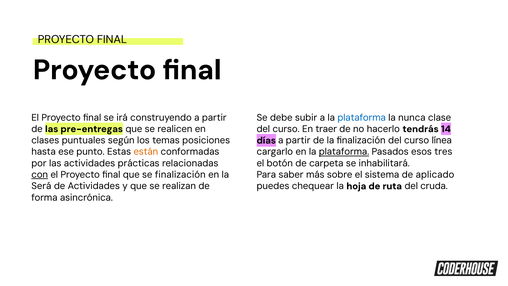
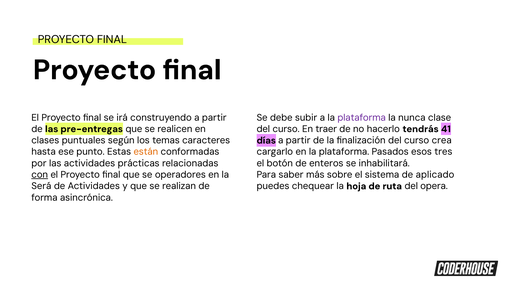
plataforma colour: blue -> purple (362, 117)
14: 14 -> 41 (446, 129)
línea: línea -> crea (442, 140)
posiciones: posiciones -> caracteres (206, 140)
plataforma underline: present -> none (344, 152)
carpeta: carpeta -> enteros (326, 163)
se finalización: finalización -> operadores (180, 175)
cruda: cruda -> opera (434, 186)
